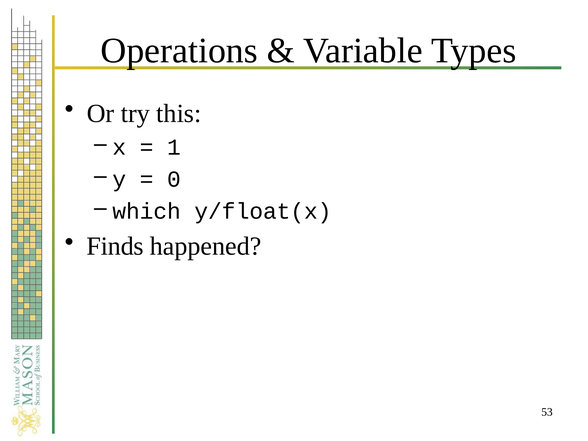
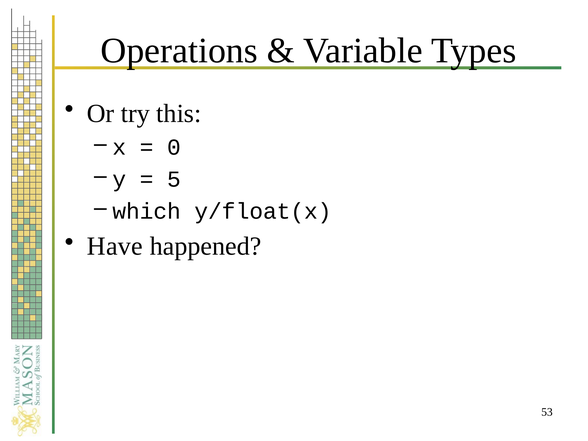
1: 1 -> 0 (174, 147)
0: 0 -> 5 (174, 179)
Finds: Finds -> Have (115, 246)
